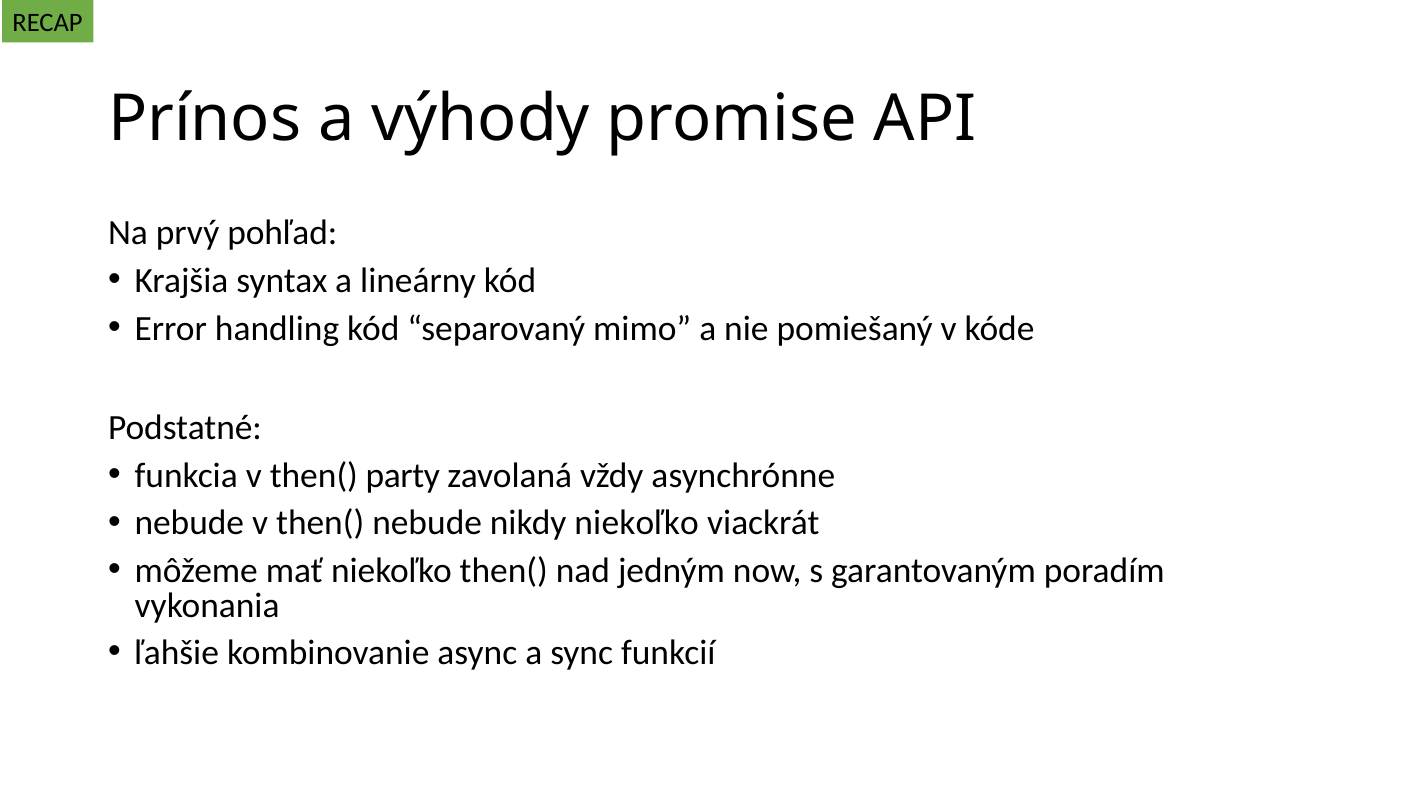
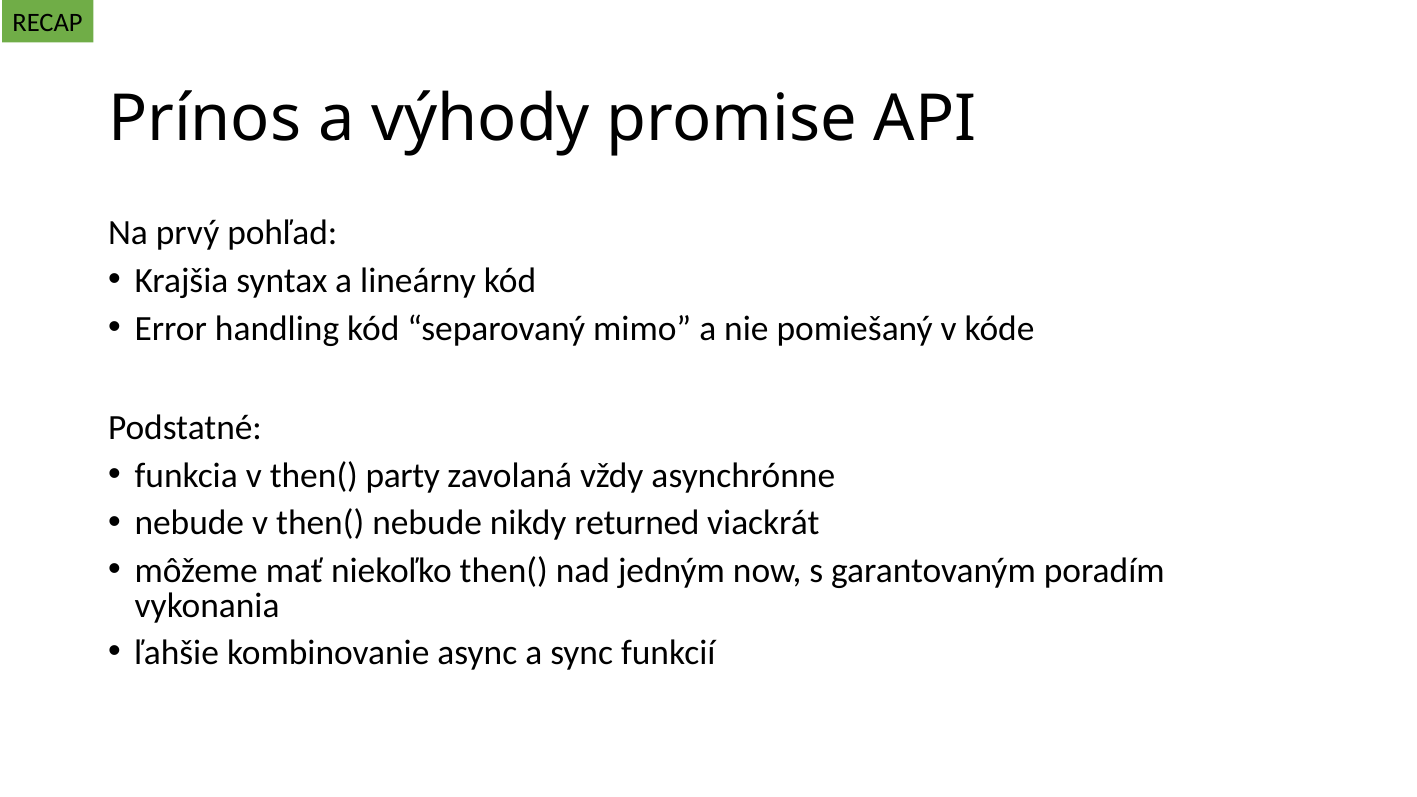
nikdy niekoľko: niekoľko -> returned (637, 523)
